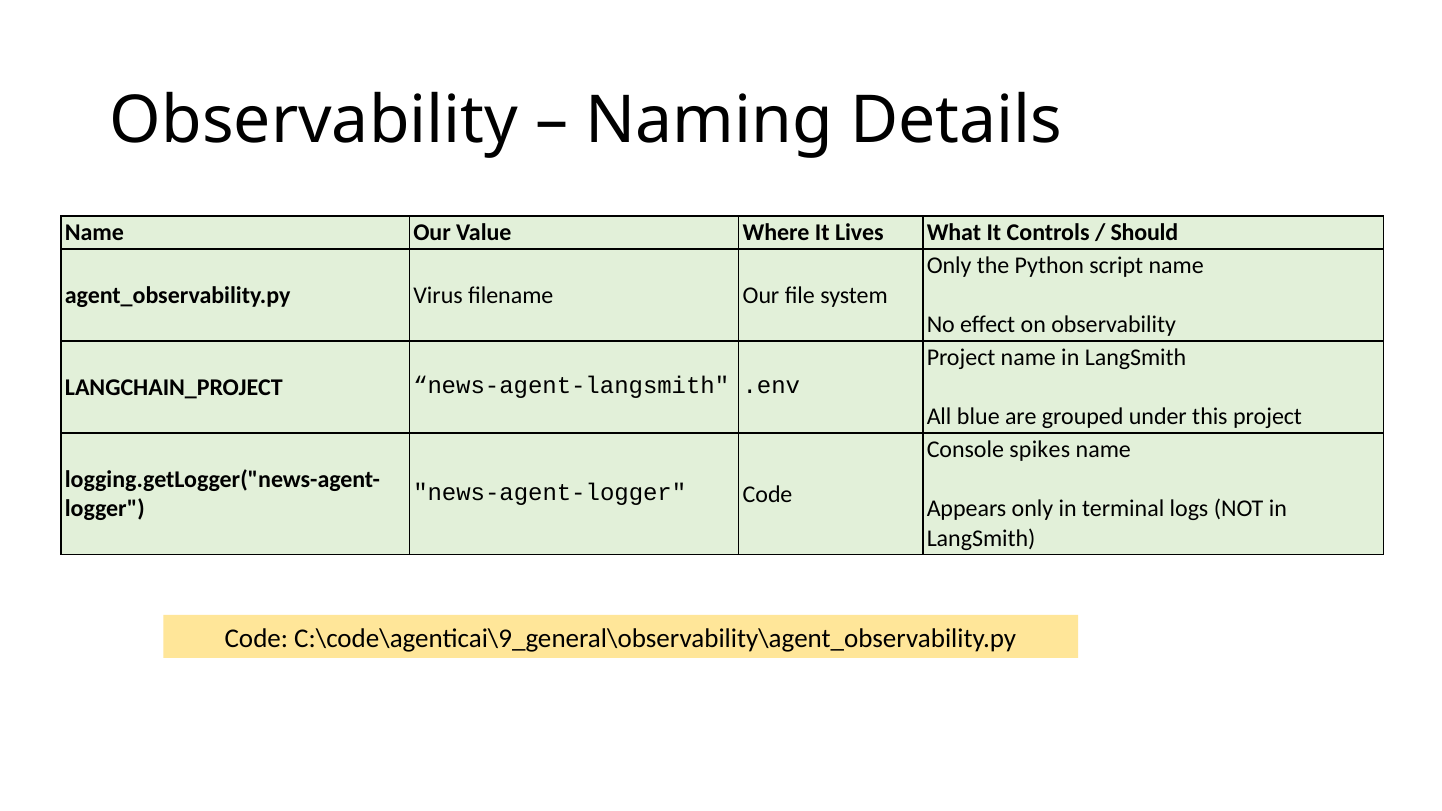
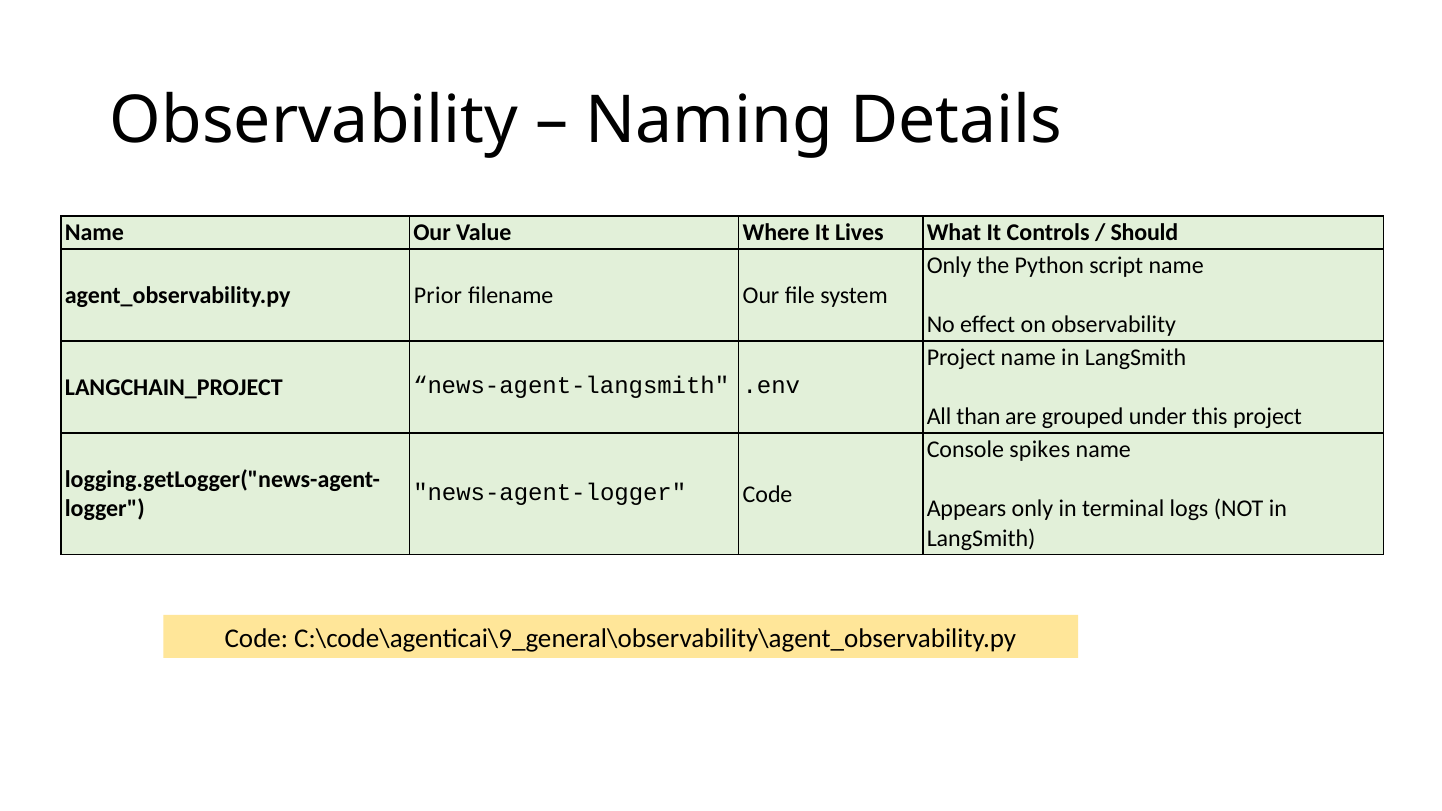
Virus: Virus -> Prior (438, 295)
blue: blue -> than (978, 417)
